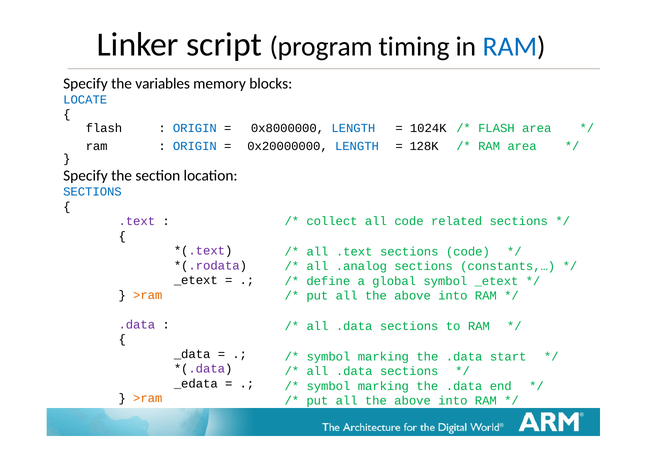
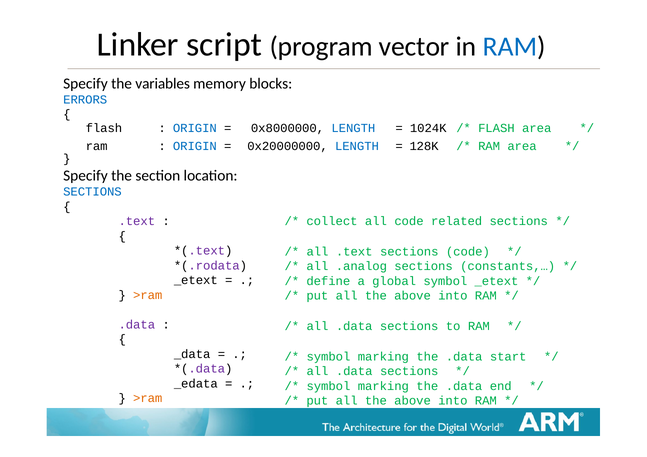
timing: timing -> vector (414, 47)
LOCATE: LOCATE -> ERRORS (85, 100)
